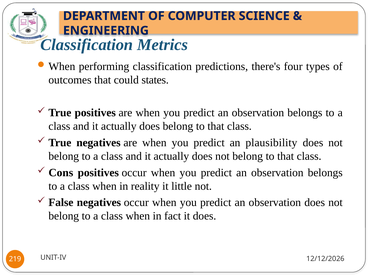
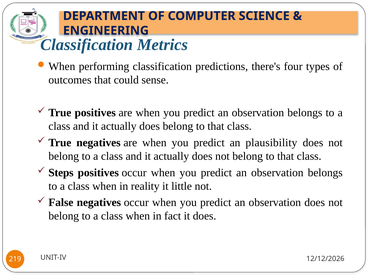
states: states -> sense (155, 80)
Cons: Cons -> Steps (61, 173)
